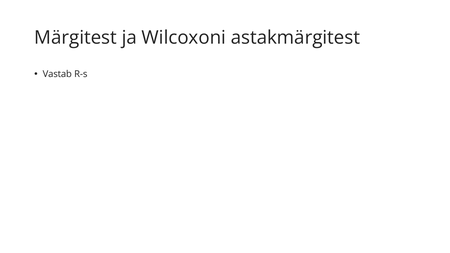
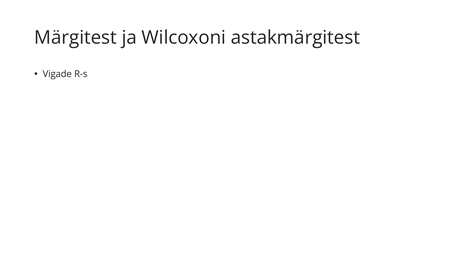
Vastab: Vastab -> Vigade (57, 74)
